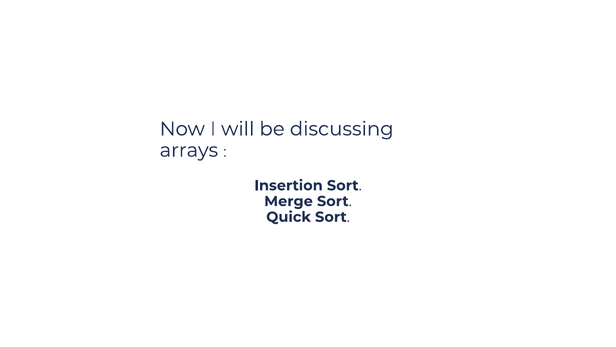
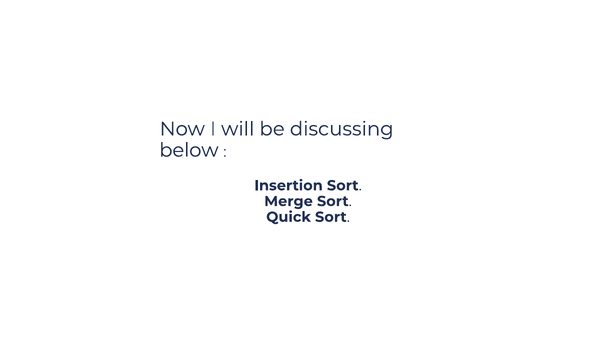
arrays: arrays -> below (189, 150)
